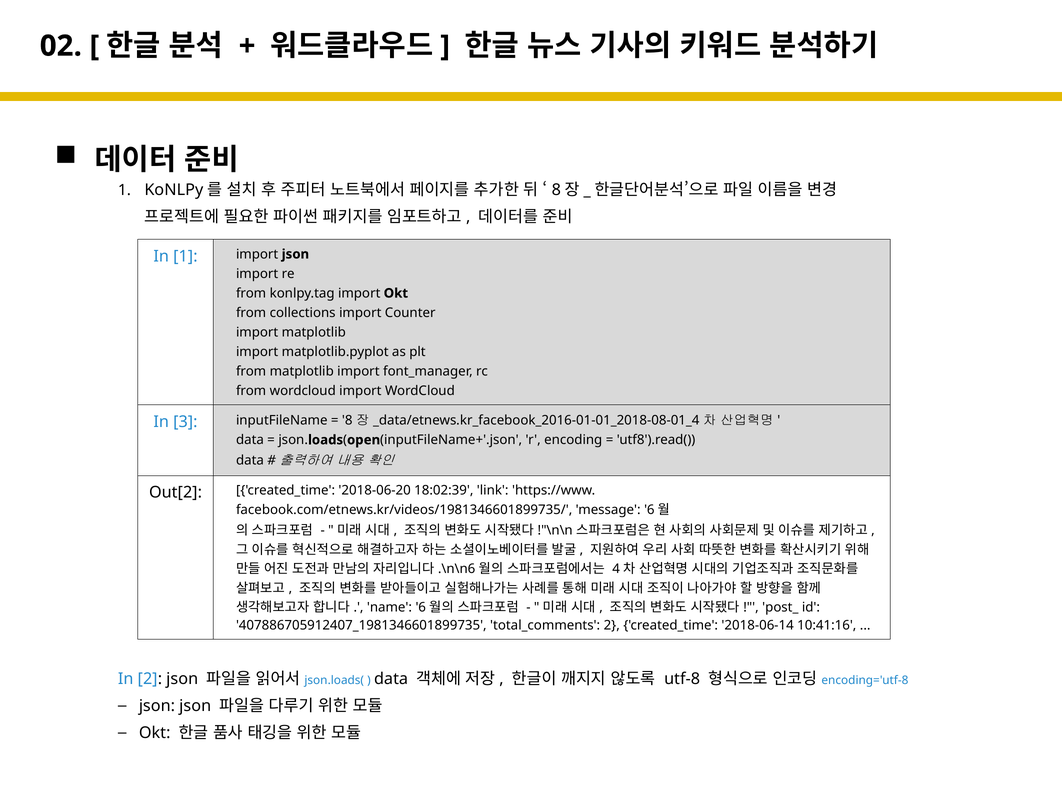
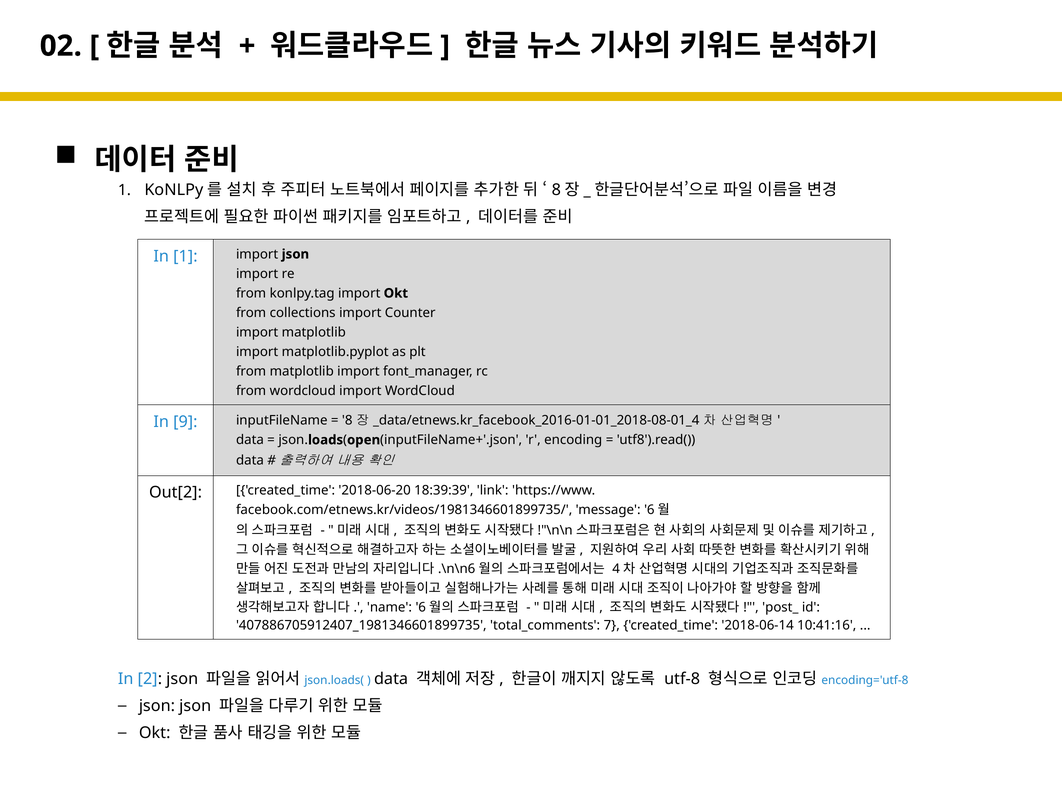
3: 3 -> 9 (185, 422)
18:02:39: 18:02:39 -> 18:39:39 (444, 491)
2: 2 -> 7 (612, 626)
